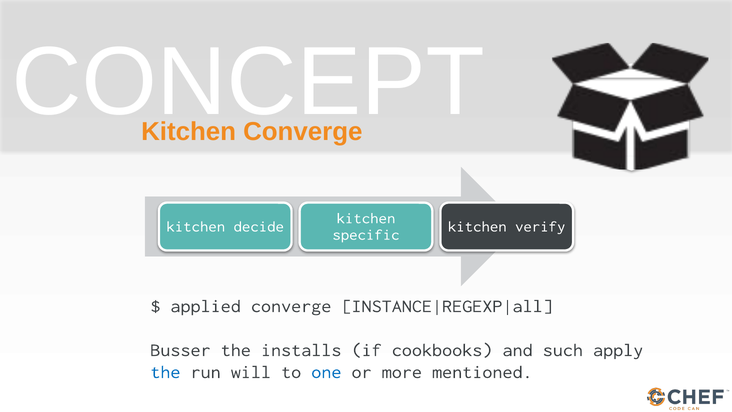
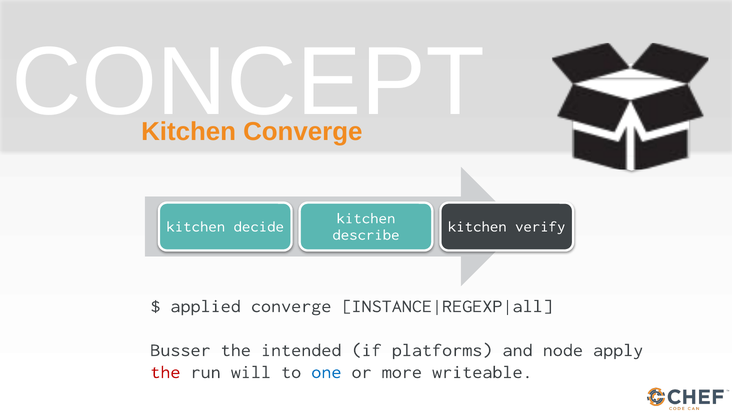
specific: specific -> describe (366, 235)
installs: installs -> intended (301, 350)
cookbooks: cookbooks -> platforms (442, 350)
such: such -> node (563, 350)
the colour: blue -> red (165, 372)
mentioned: mentioned -> writeable (482, 372)
